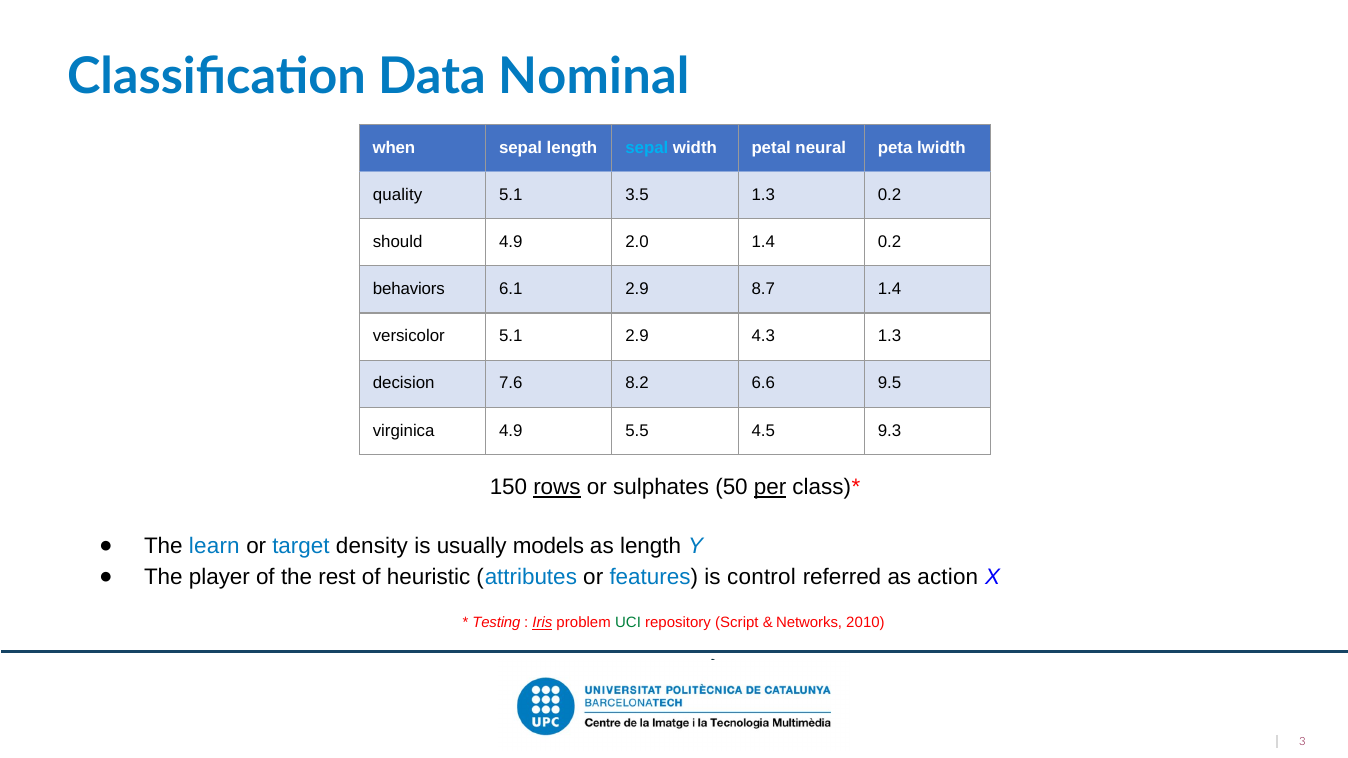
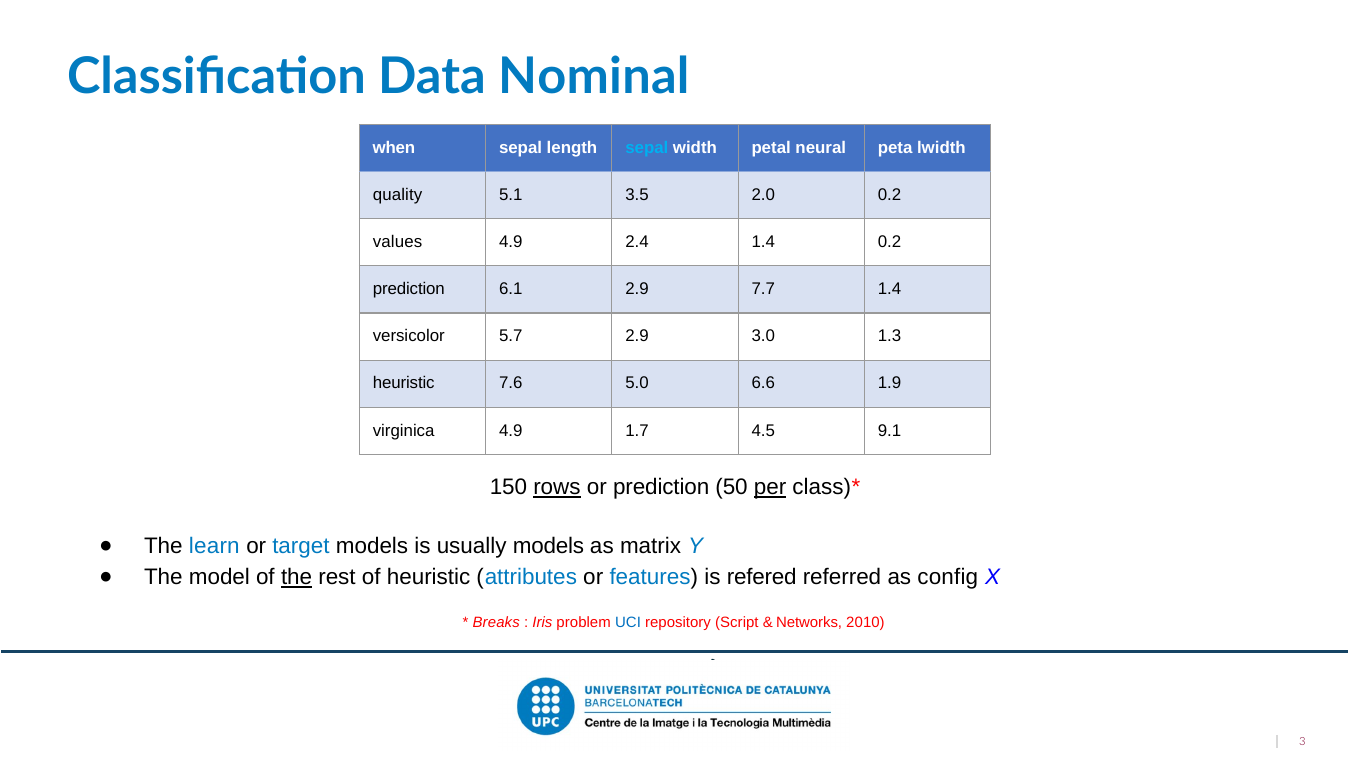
3.5 1.3: 1.3 -> 2.0 (763, 195)
should: should -> values (398, 242)
2.0: 2.0 -> 2.4 (637, 242)
behaviors: behaviors -> prediction (409, 289)
8.7: 8.7 -> 7.7 (763, 289)
versicolor 5.1: 5.1 -> 5.7 (511, 336)
4.3: 4.3 -> 3.0 (763, 336)
decision: decision -> heuristic (404, 383)
8.2: 8.2 -> 5.0 (637, 383)
9.5: 9.5 -> 1.9 (890, 383)
5.5: 5.5 -> 1.7 (637, 431)
9.3: 9.3 -> 9.1 (890, 431)
or sulphates: sulphates -> prediction (661, 487)
target density: density -> models (372, 546)
as length: length -> matrix (651, 546)
player: player -> model (219, 577)
the underline: none -> present (297, 577)
control: control -> refered (762, 577)
action: action -> config (948, 577)
Testing: Testing -> Breaks (496, 623)
Iris underline: present -> none (542, 623)
UCI colour: green -> blue (628, 623)
